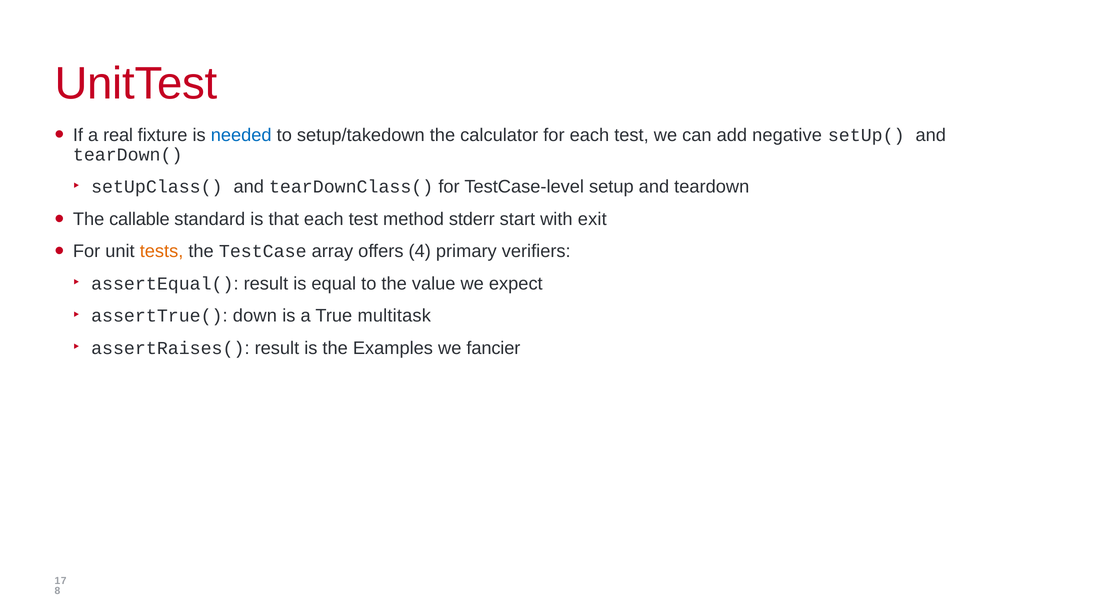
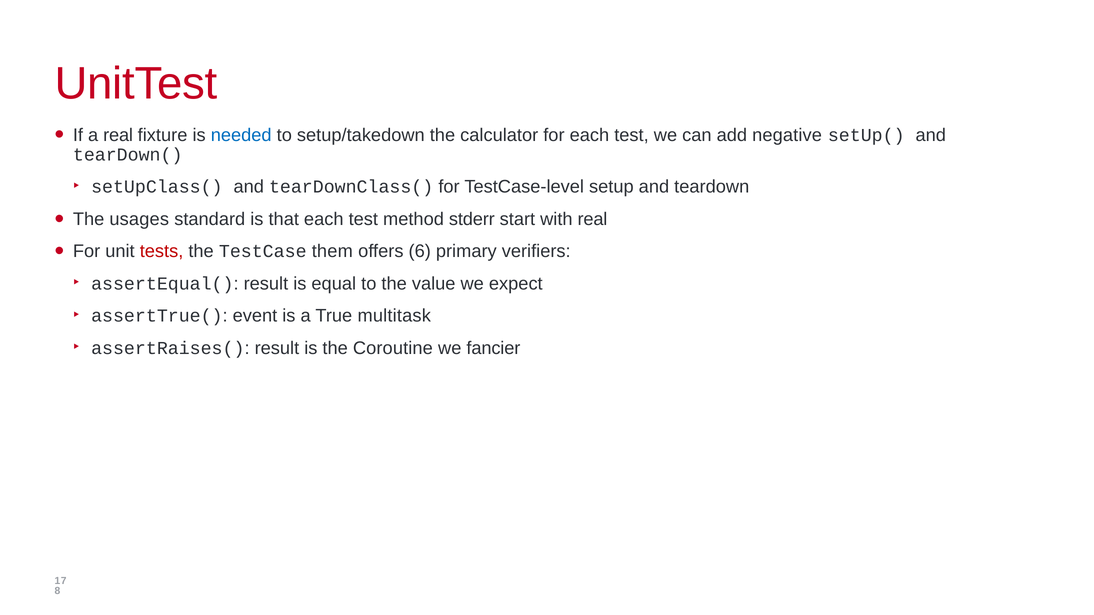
callable: callable -> usages (139, 219)
with exit: exit -> real (592, 219)
tests colour: orange -> red (162, 252)
array: array -> them (332, 252)
4: 4 -> 6 (420, 252)
down: down -> event (255, 316)
Examples: Examples -> Coroutine (393, 348)
